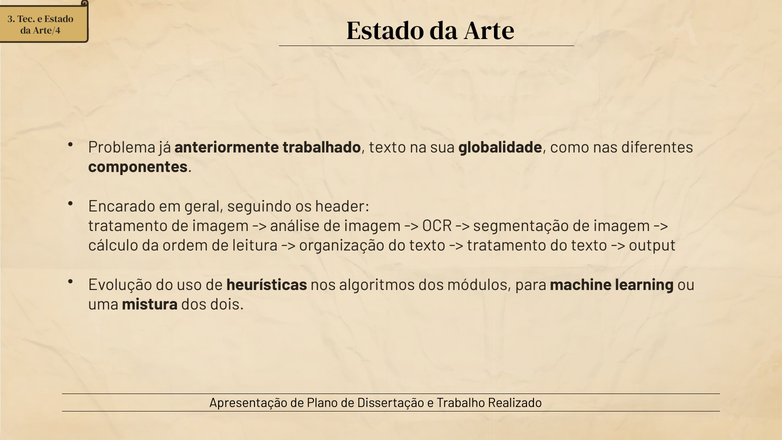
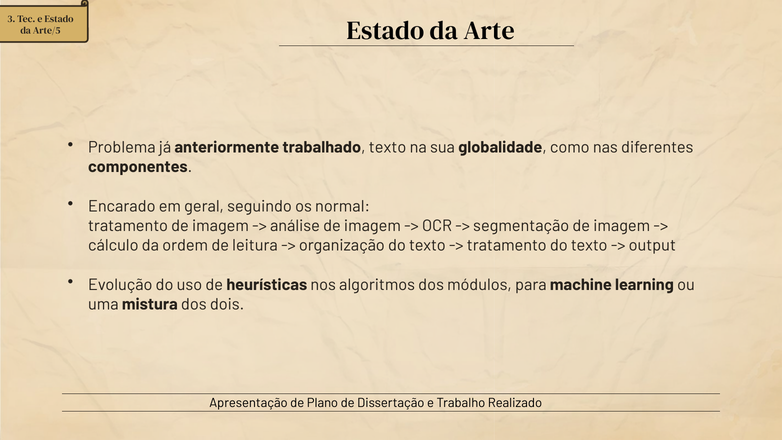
Arte/4: Arte/4 -> Arte/5 (47, 31)
header: header -> normal (343, 206)
